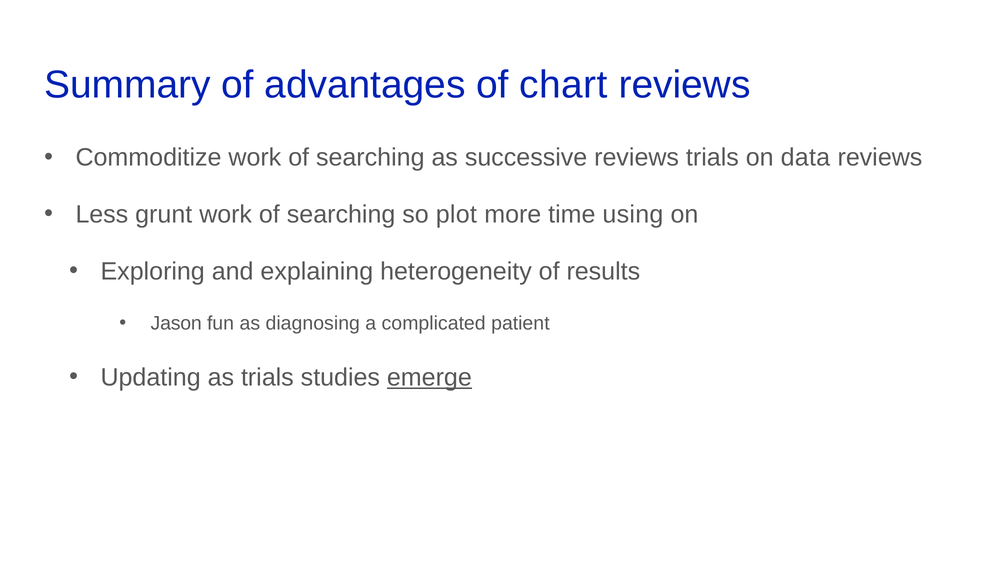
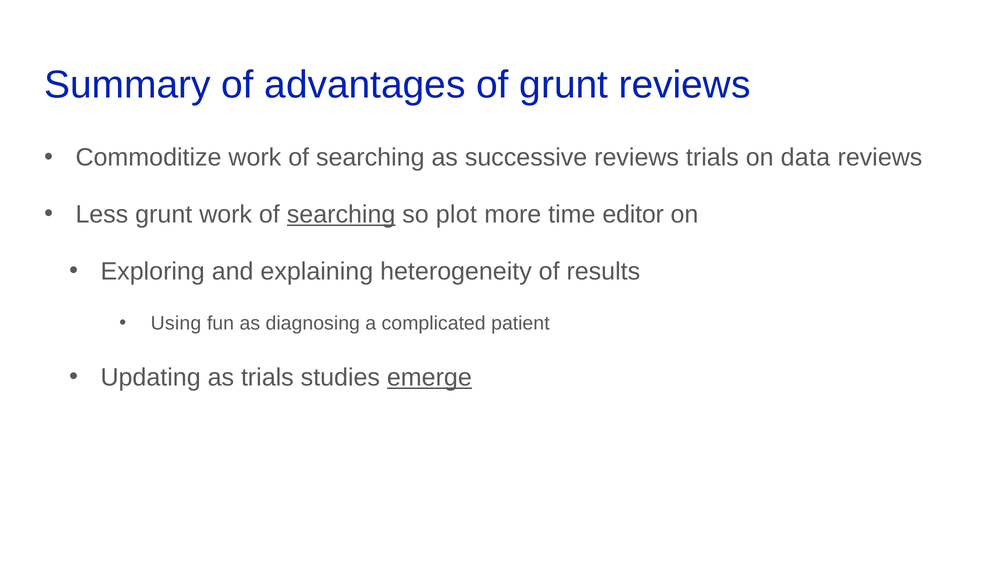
of chart: chart -> grunt (564, 85)
searching underline: none -> present (341, 214)
using: using -> editor (633, 214)
Jason: Jason -> Using (176, 323)
